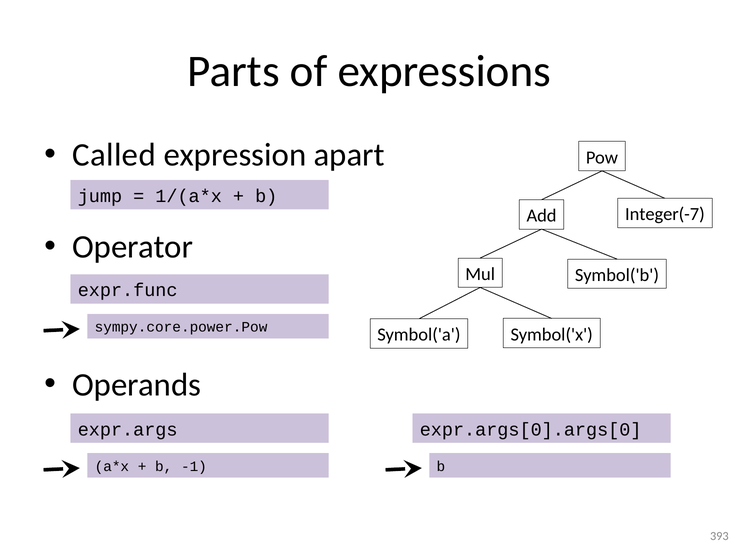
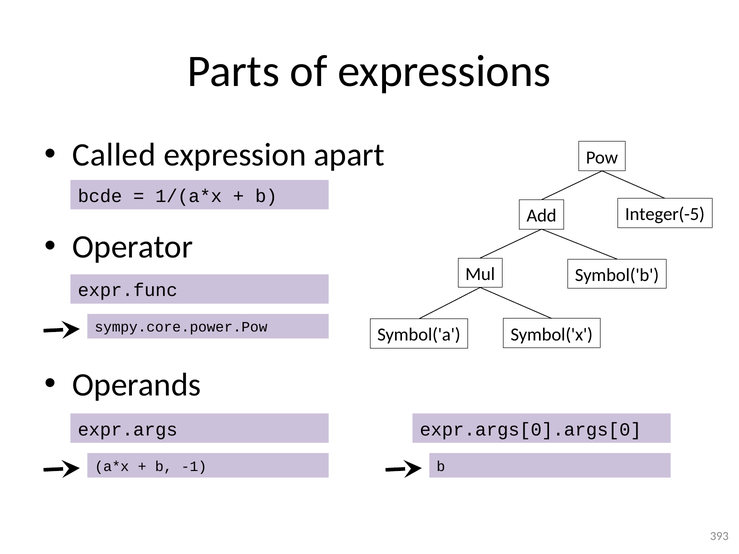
jump: jump -> bcde (100, 196)
Integer(-7: Integer(-7 -> Integer(-5 (665, 214)
